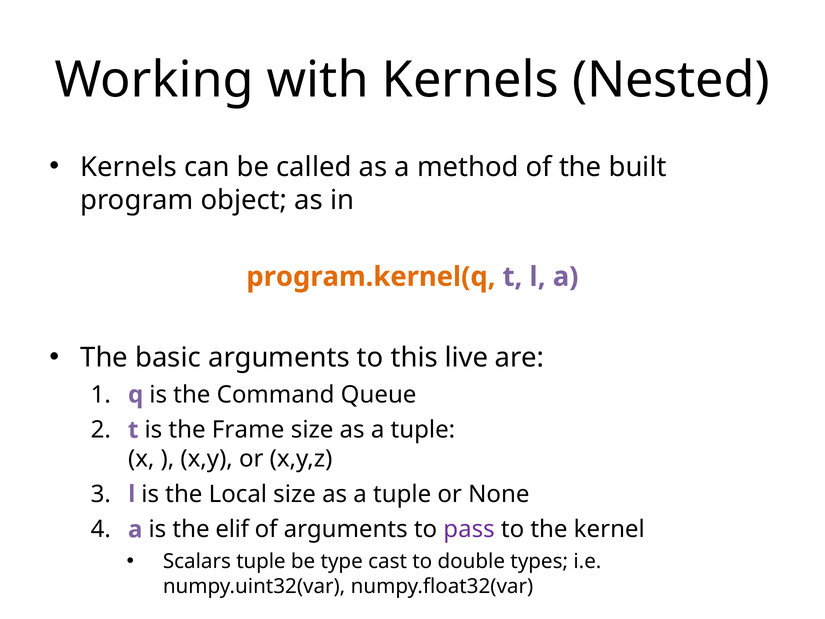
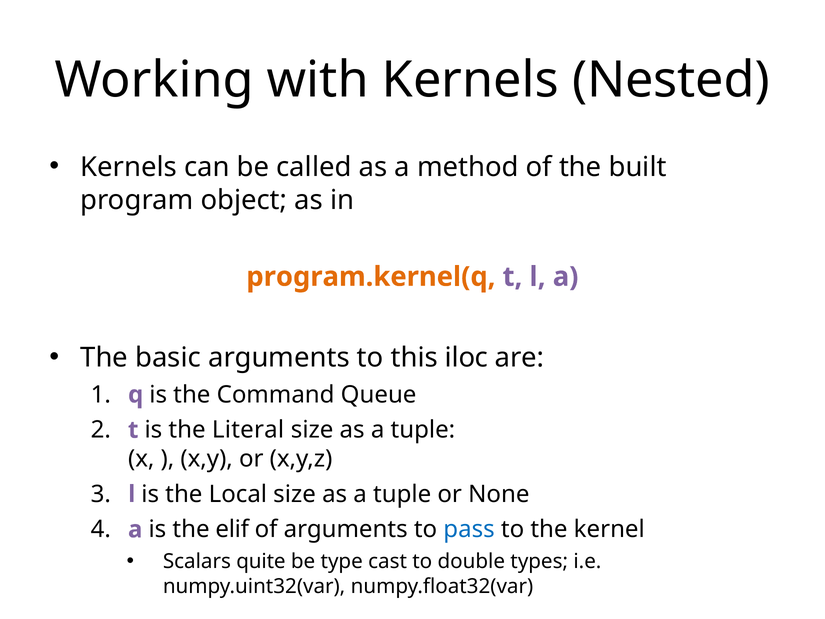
live: live -> iloc (467, 357)
Frame: Frame -> Literal (248, 430)
pass colour: purple -> blue (469, 529)
Scalars tuple: tuple -> quite (261, 561)
